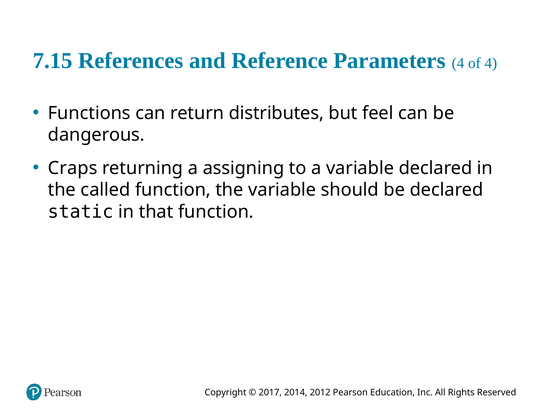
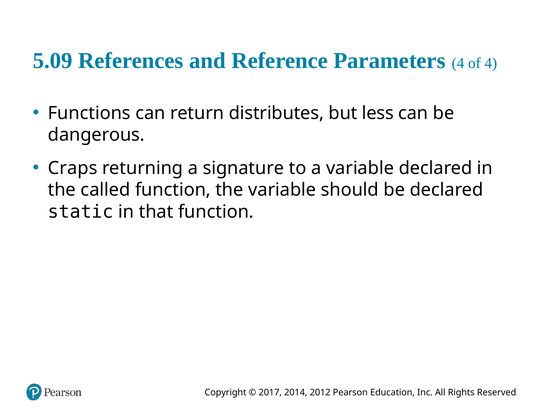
7.15: 7.15 -> 5.09 (53, 61)
feel: feel -> less (378, 113)
assigning: assigning -> signature (243, 168)
